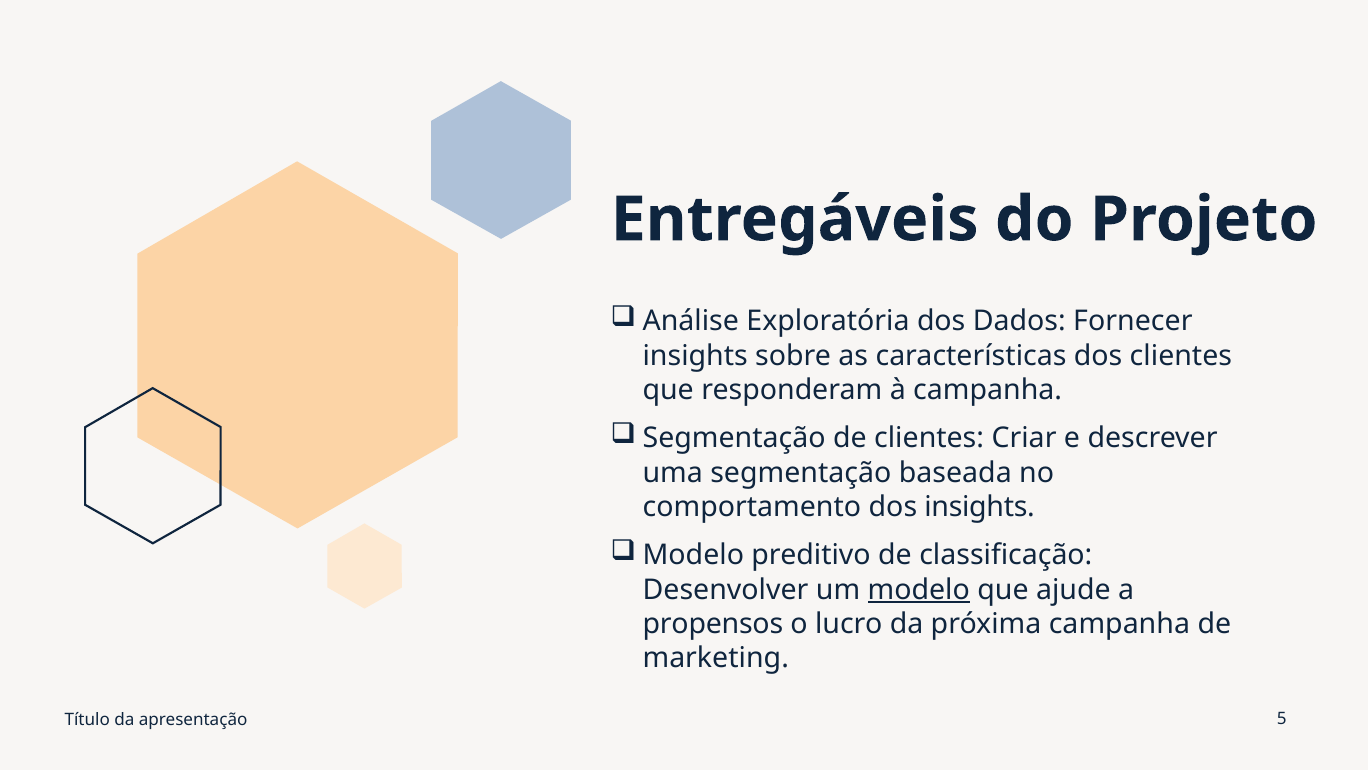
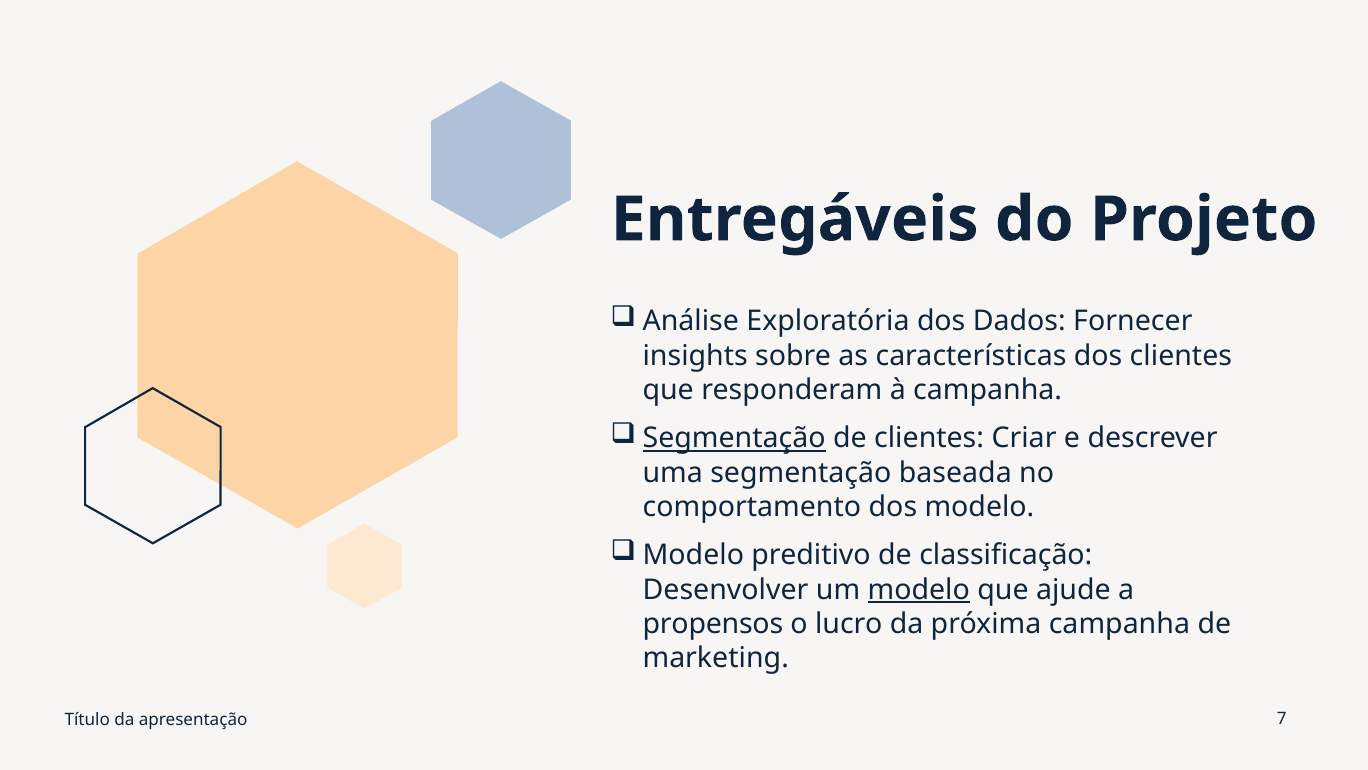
Segmentação underline: none -> present (734, 438)
dos insights: insights -> modelo (979, 507)
5: 5 -> 7 (1282, 718)
